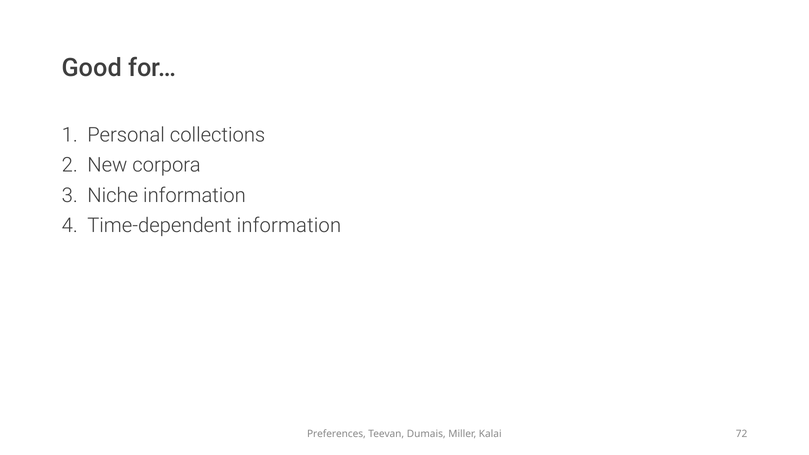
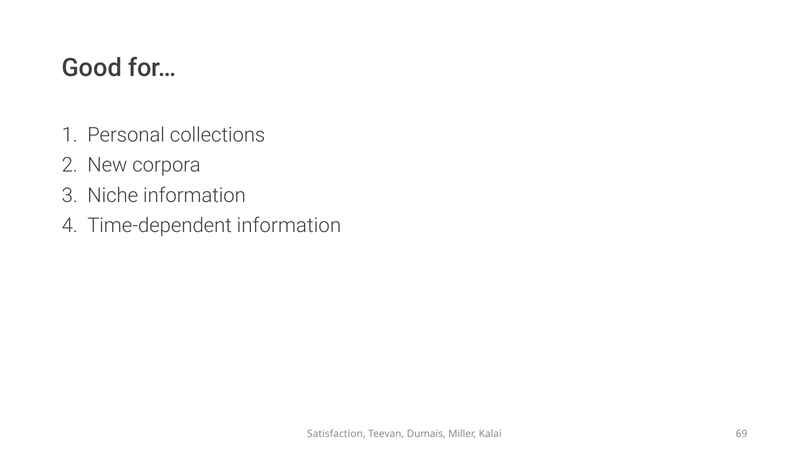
Preferences: Preferences -> Satisfaction (336, 434)
72: 72 -> 69 (742, 434)
